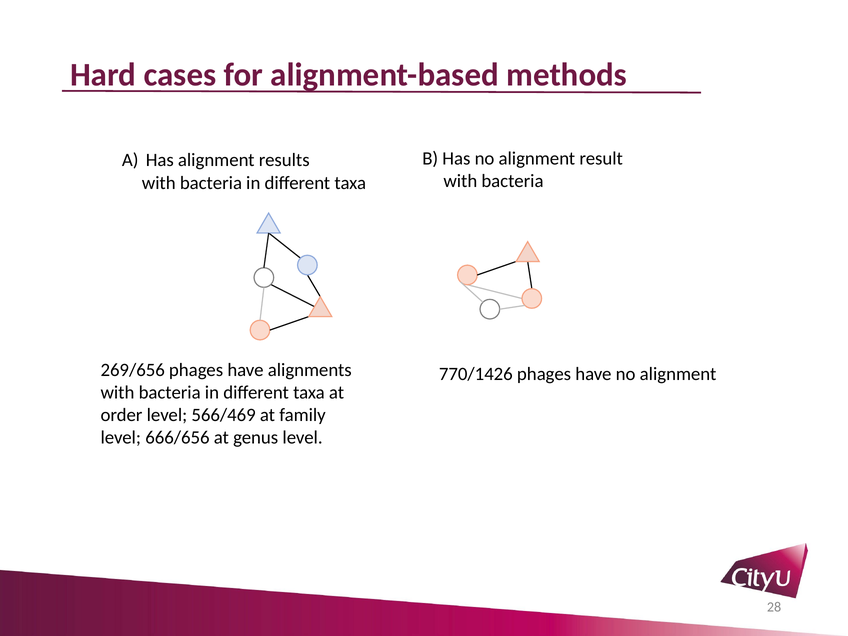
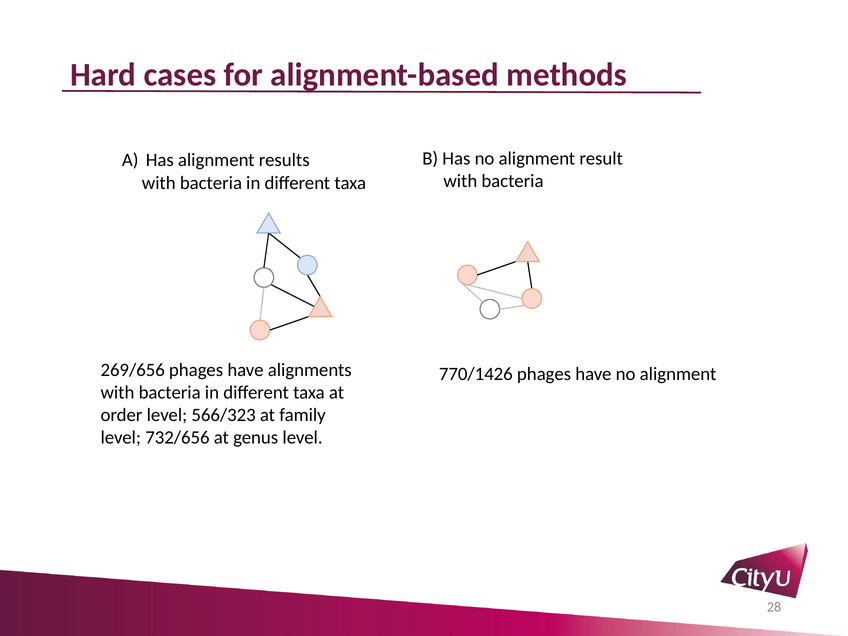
566/469: 566/469 -> 566/323 (224, 415)
666/656: 666/656 -> 732/656 (177, 438)
